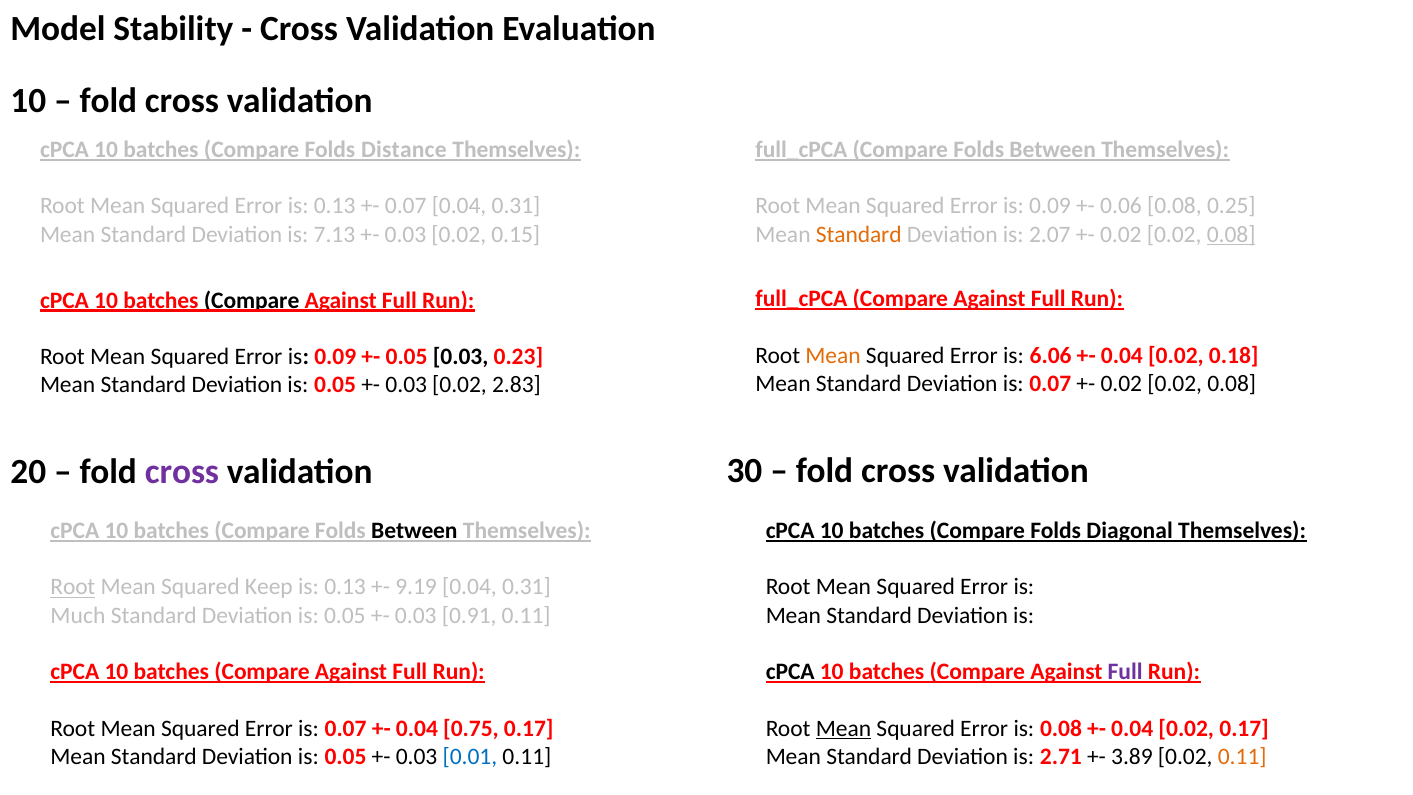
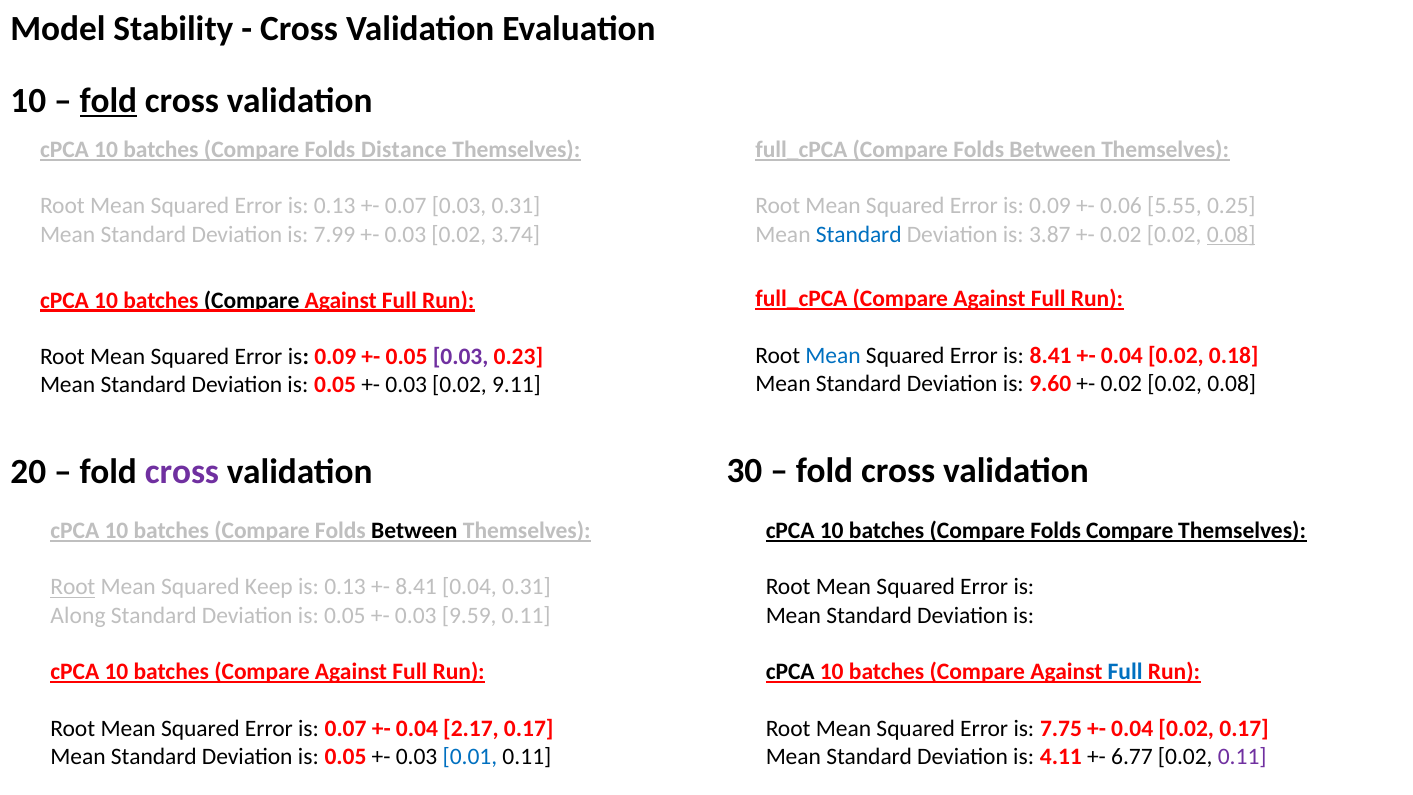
fold underline: none -> present (108, 100)
0.07 0.04: 0.04 -> 0.03 (459, 206)
0.06 0.08: 0.08 -> 5.55 (1174, 206)
7.13: 7.13 -> 7.99 (334, 234)
0.15: 0.15 -> 3.74 (516, 234)
Standard colour: orange -> blue (859, 234)
2.07: 2.07 -> 3.87 (1050, 234)
Mean colour: orange -> blue (833, 355)
is 6.06: 6.06 -> 8.41 (1051, 355)
0.03 colour: black -> purple (461, 357)
Deviation is 0.07: 0.07 -> 9.60 (1050, 384)
2.83: 2.83 -> 9.11 (516, 385)
Folds Diagonal: Diagonal -> Compare (1130, 531)
9.19: 9.19 -> 8.41 (416, 587)
Much: Much -> Along (78, 615)
0.91: 0.91 -> 9.59 (469, 615)
Full colour: purple -> blue (1125, 672)
0.75: 0.75 -> 2.17 (471, 728)
Mean underline: present -> none (843, 728)
is 0.08: 0.08 -> 7.75 (1061, 728)
2.71: 2.71 -> 4.11 (1061, 756)
3.89: 3.89 -> 6.77 (1132, 756)
0.11 colour: orange -> purple (1242, 756)
